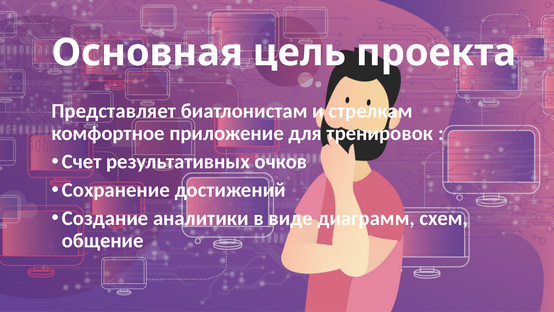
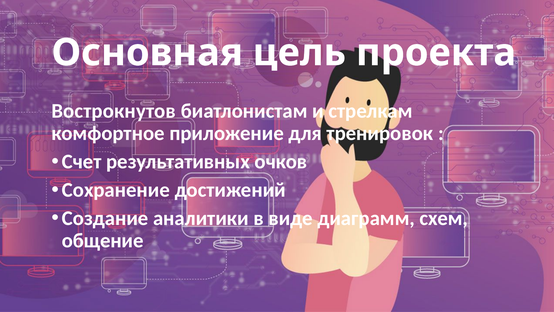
Представляет: Представляет -> Вострокнутов (114, 111)
